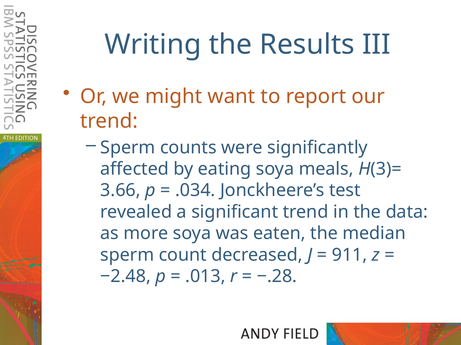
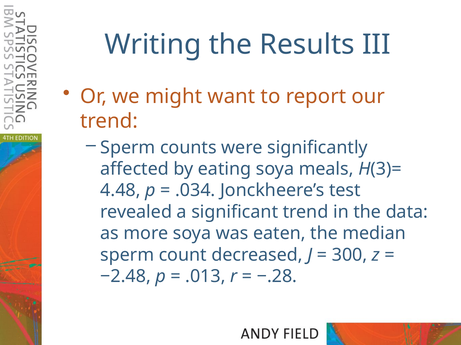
3.66: 3.66 -> 4.48 (120, 191)
911: 911 -> 300 (350, 255)
